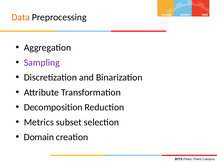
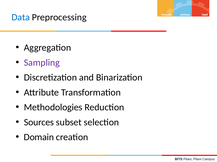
Data colour: orange -> blue (21, 17)
Decomposition: Decomposition -> Methodologies (53, 108)
Metrics: Metrics -> Sources (39, 123)
